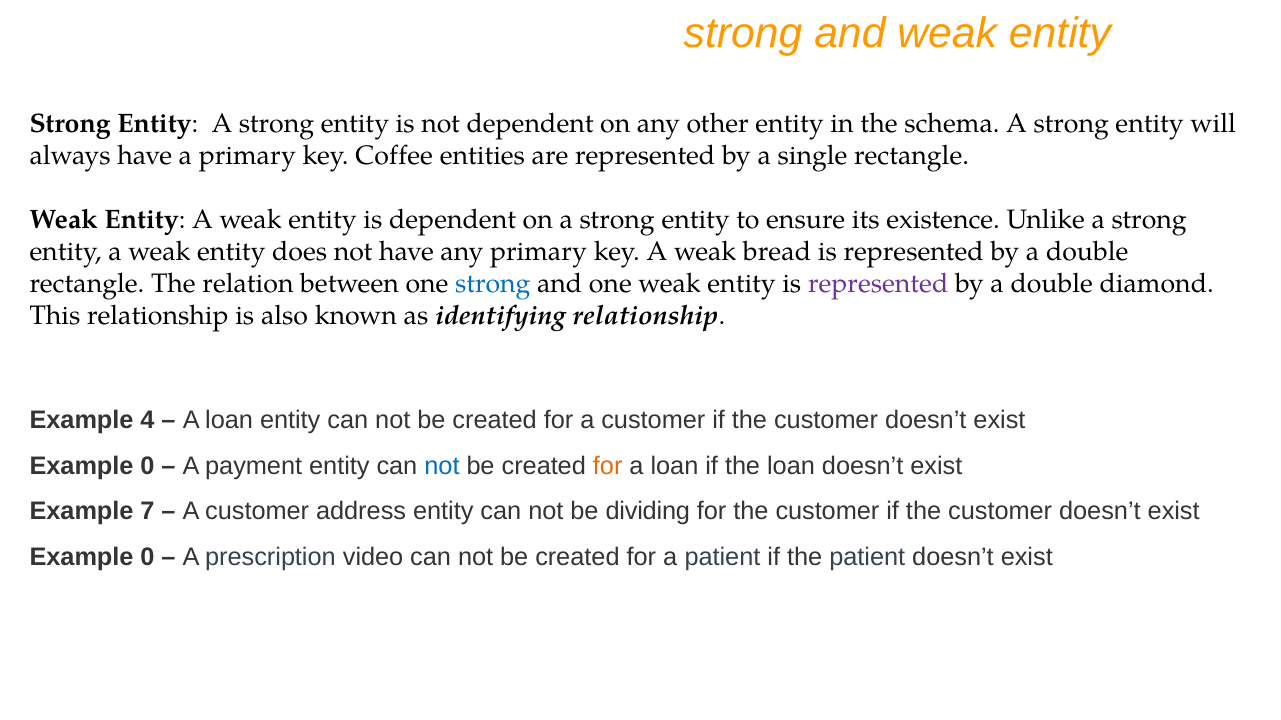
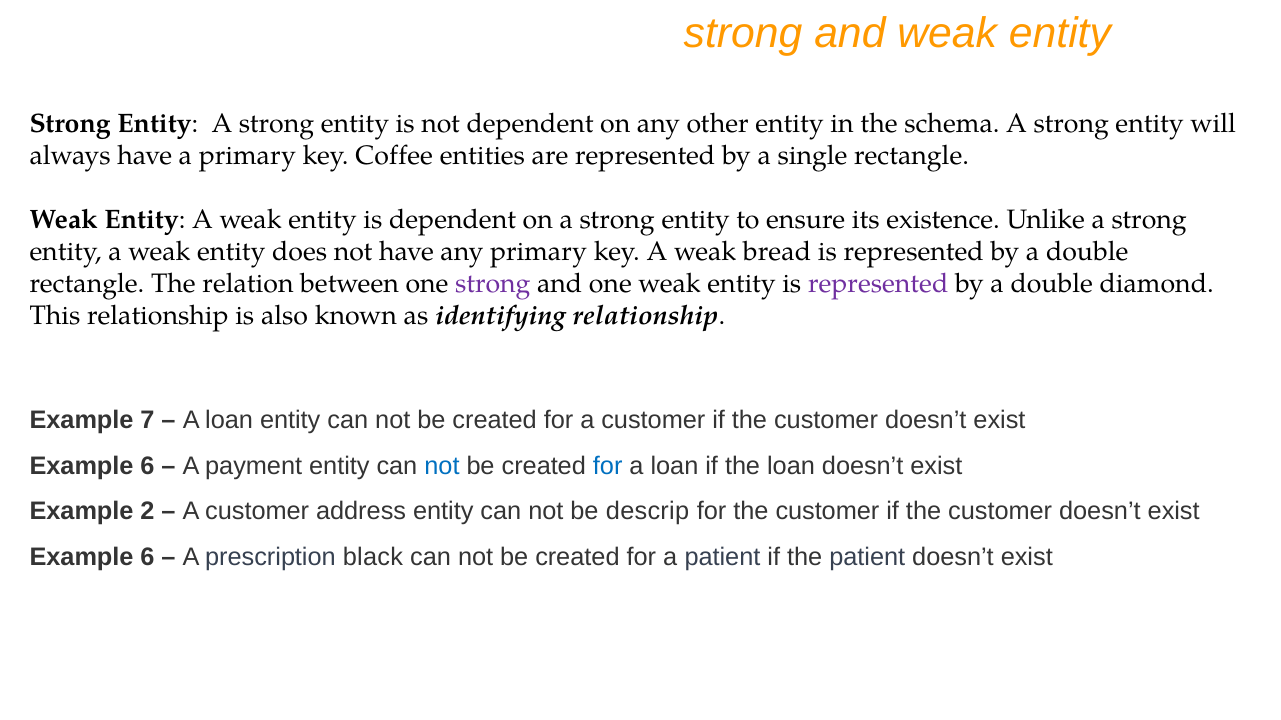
strong colour: blue -> purple (493, 284)
4: 4 -> 7 (147, 421)
0: 0 -> 6 (147, 466)
for colour: orange -> blue (608, 466)
7: 7 -> 2 (147, 512)
dividing: dividing -> descrip (648, 512)
0: 0 -> 6 (147, 558)
video: video -> black (373, 558)
